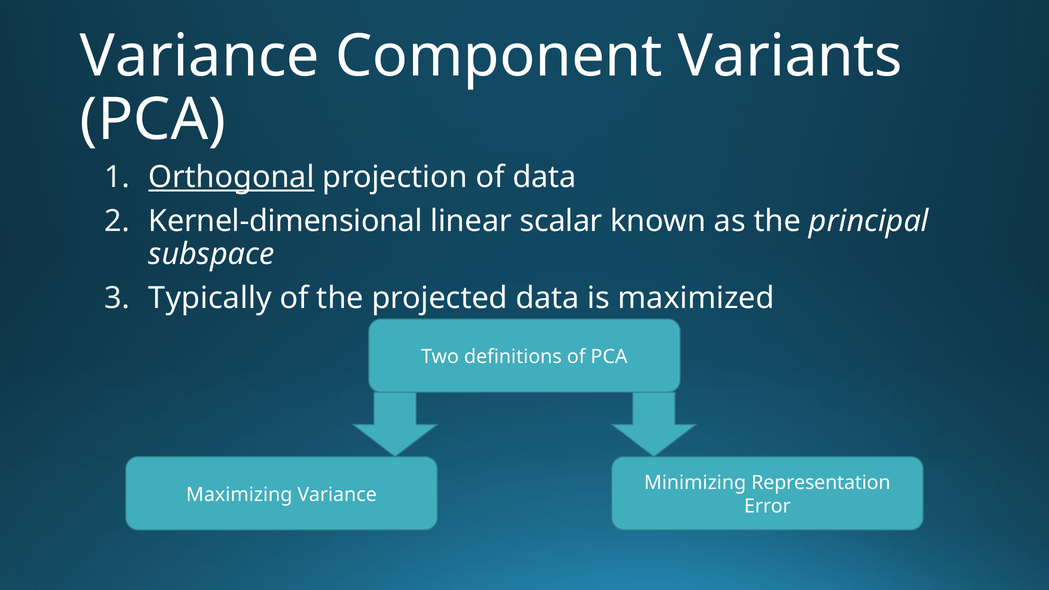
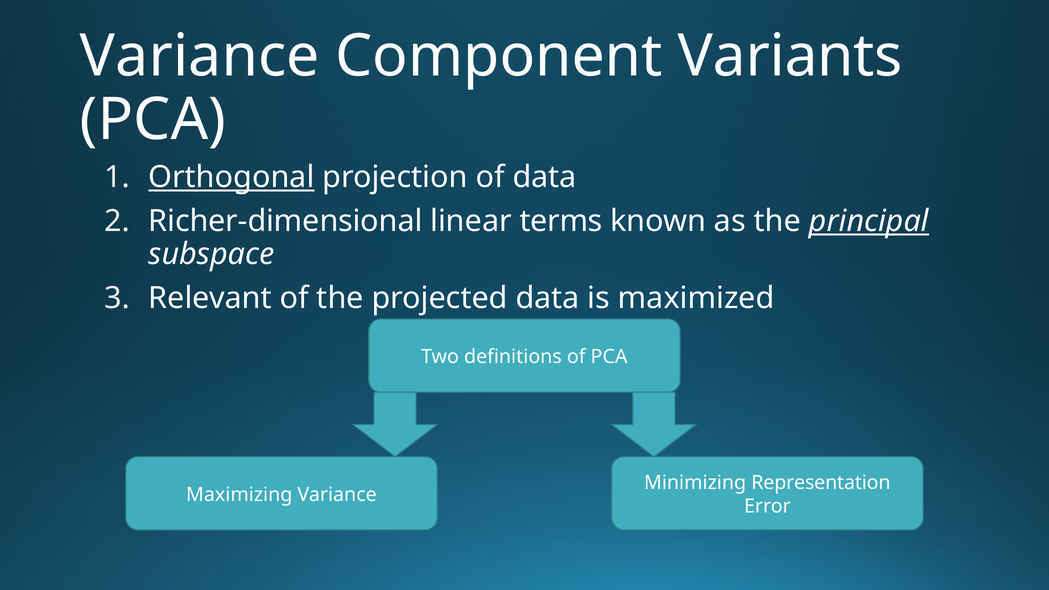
Kernel-dimensional: Kernel-dimensional -> Richer-dimensional (285, 221)
scalar: scalar -> terms (561, 221)
principal underline: none -> present (869, 221)
Typically: Typically -> Relevant (210, 298)
